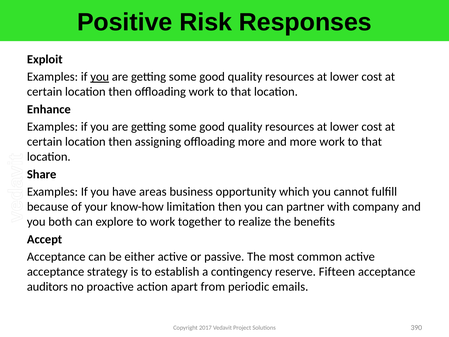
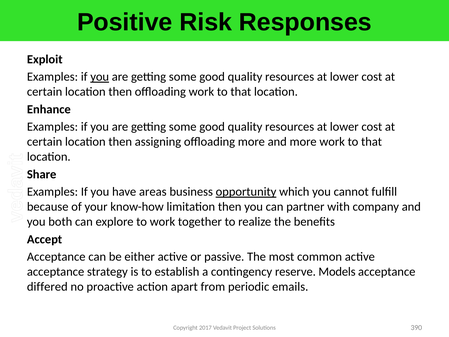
opportunity underline: none -> present (246, 192)
Fifteen: Fifteen -> Models (337, 272)
auditors: auditors -> differed (47, 287)
